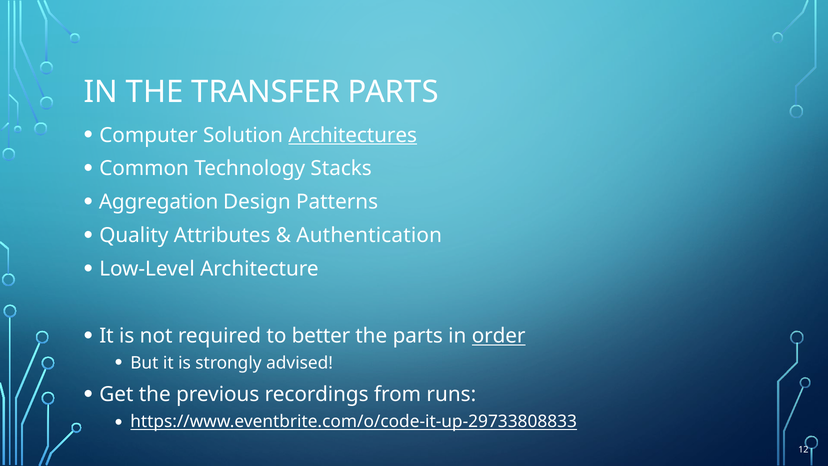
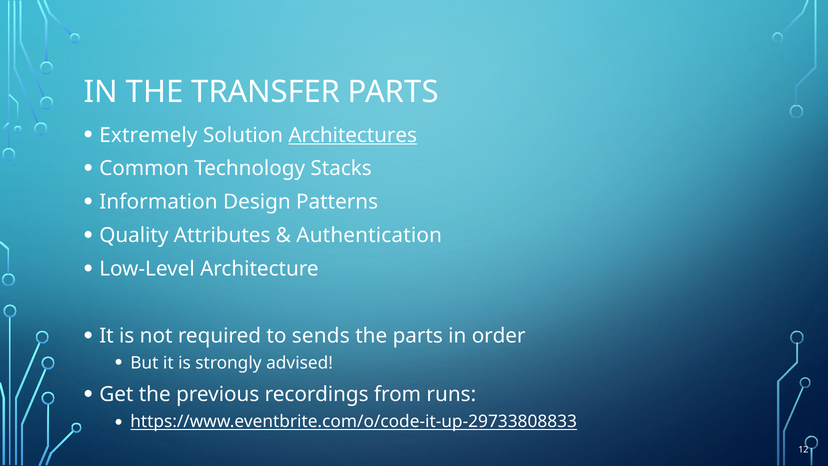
Computer: Computer -> Extremely (148, 135)
Aggregation: Aggregation -> Information (158, 202)
better: better -> sends (321, 336)
order underline: present -> none (499, 336)
